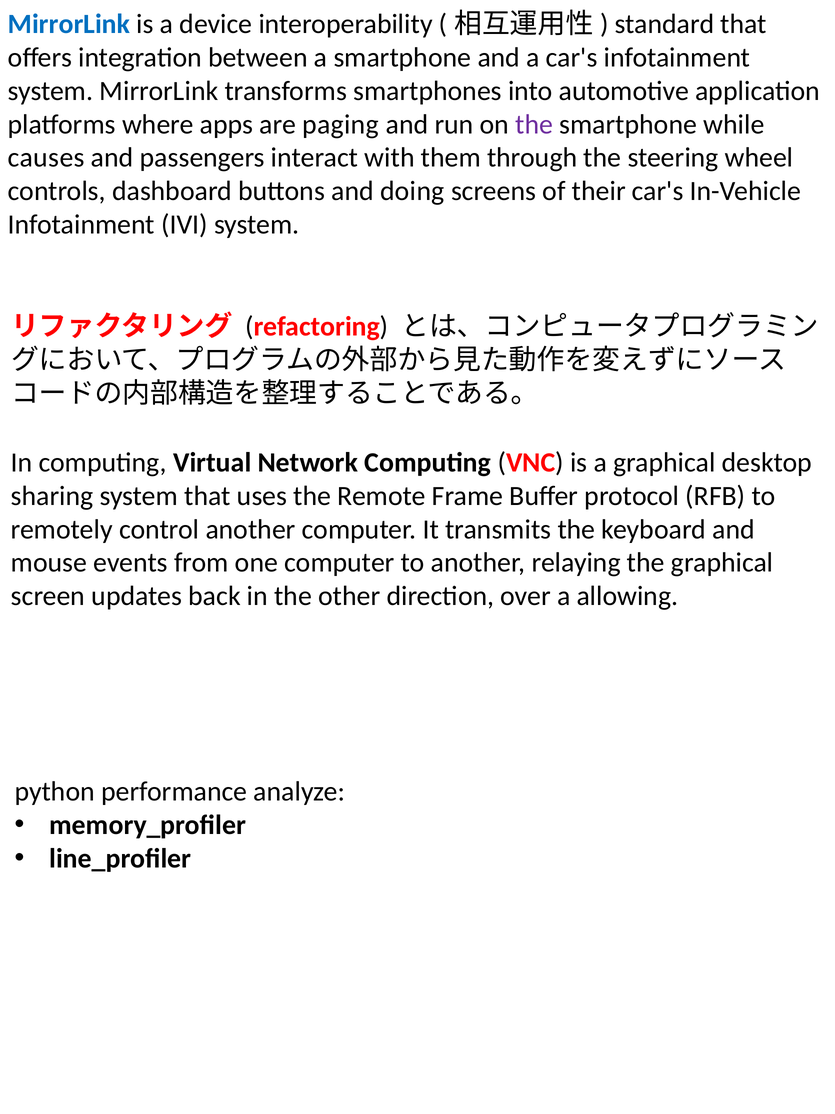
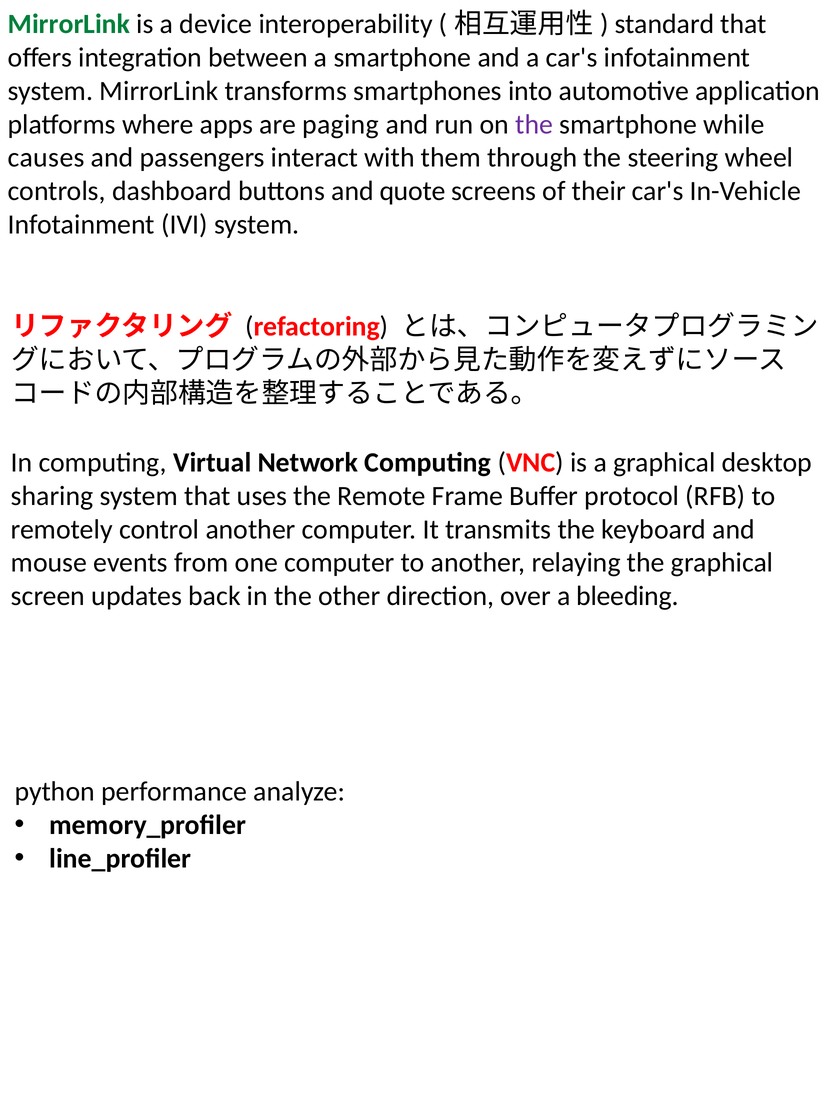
MirrorLink colour: blue -> green (69, 24)
doing: doing -> quote (413, 191)
allowing: allowing -> bleeding (628, 596)
